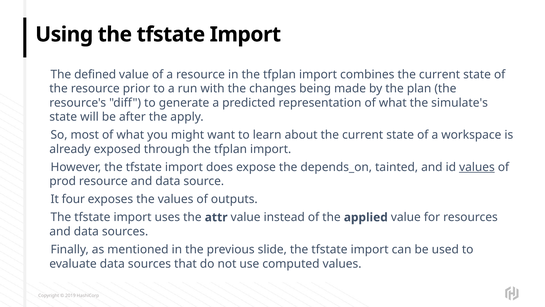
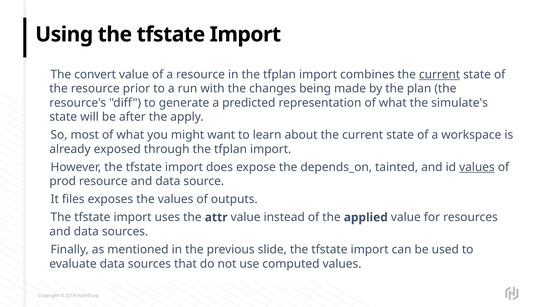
defined: defined -> convert (95, 74)
current underline: none -> present (440, 74)
four: four -> files (73, 199)
